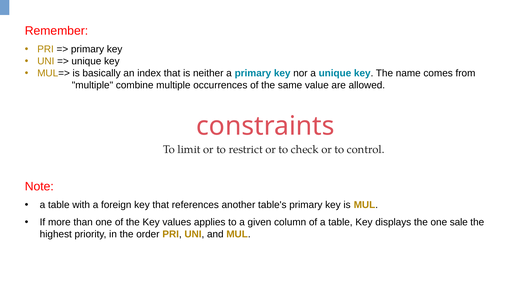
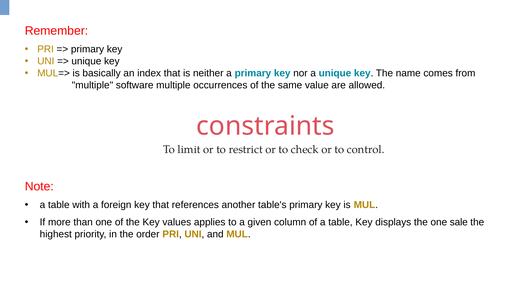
combine: combine -> software (135, 85)
